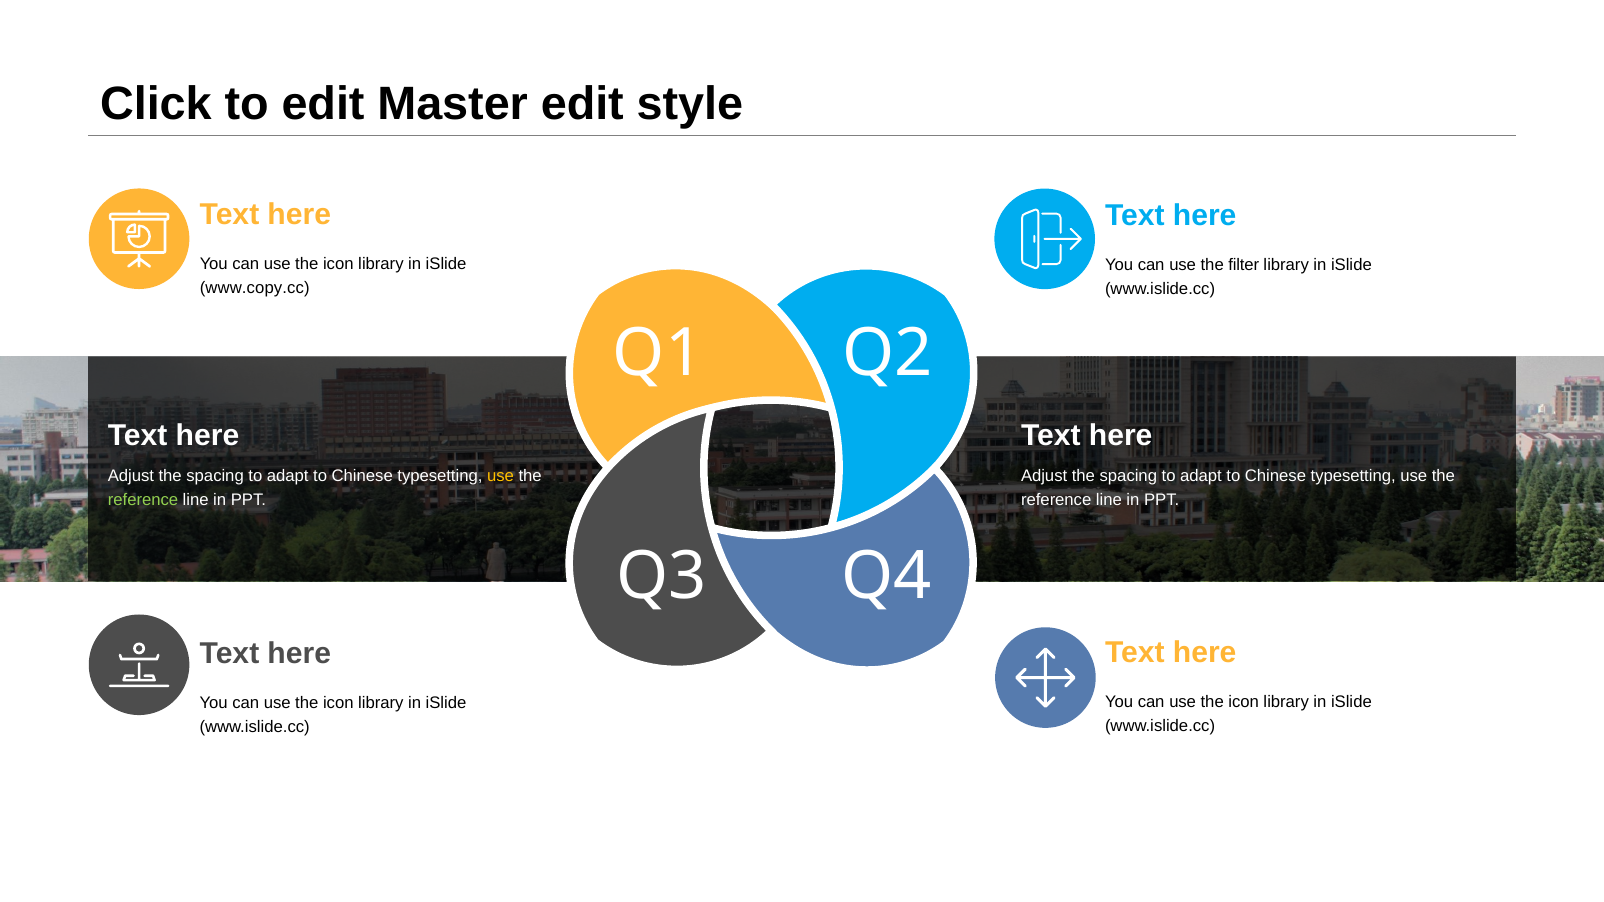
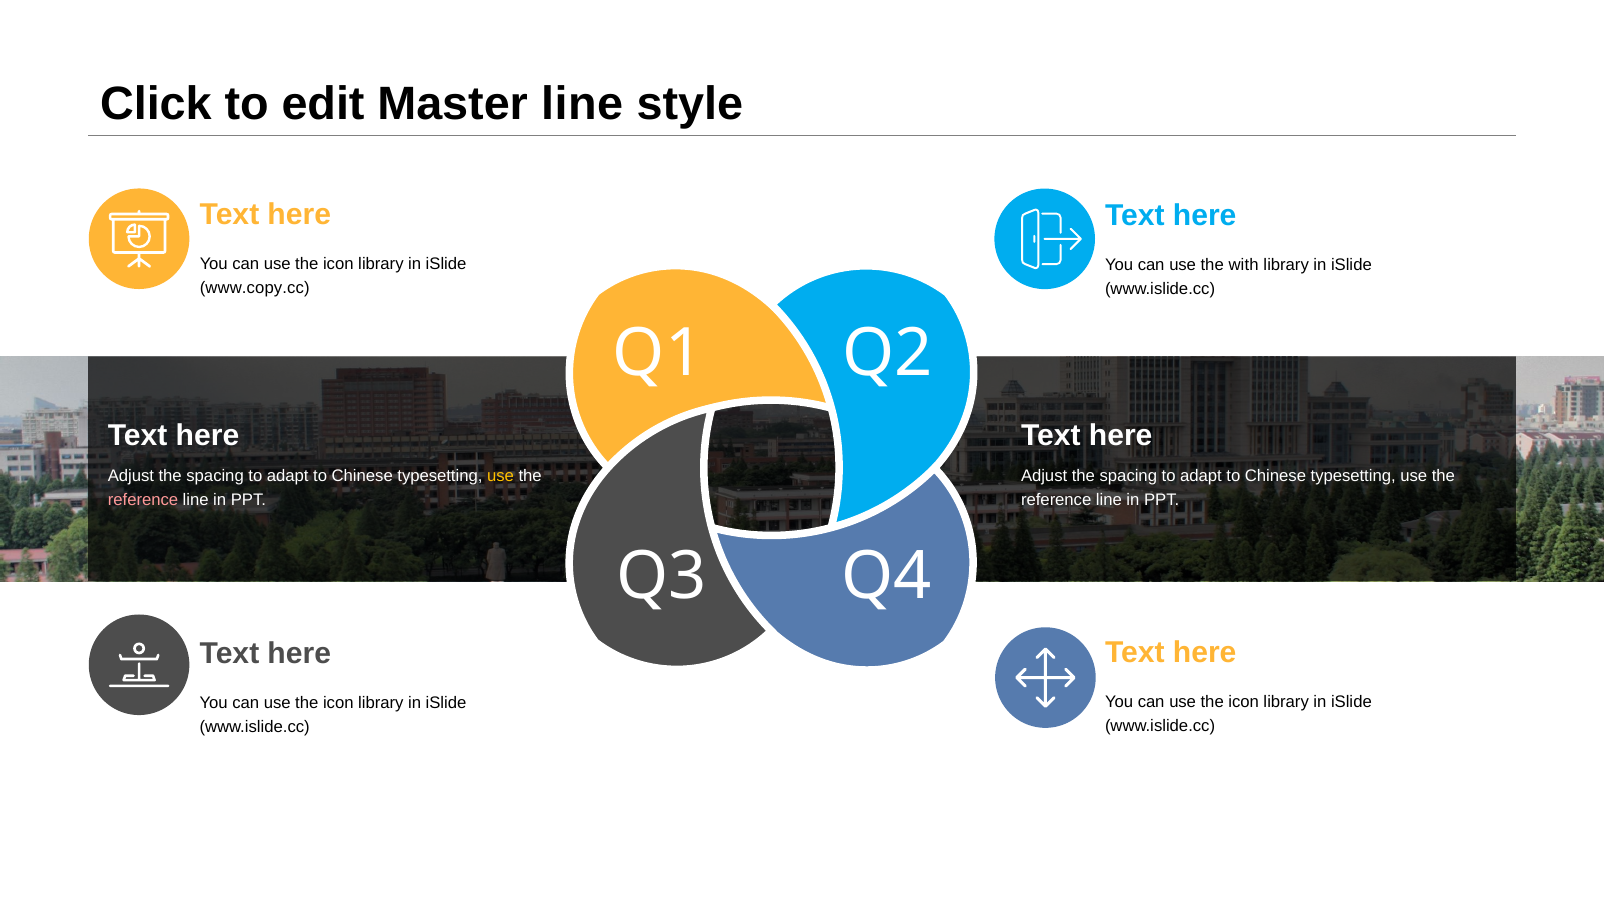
Master edit: edit -> line (582, 104)
filter: filter -> with (1244, 265)
reference colour: light green -> pink (143, 500)
